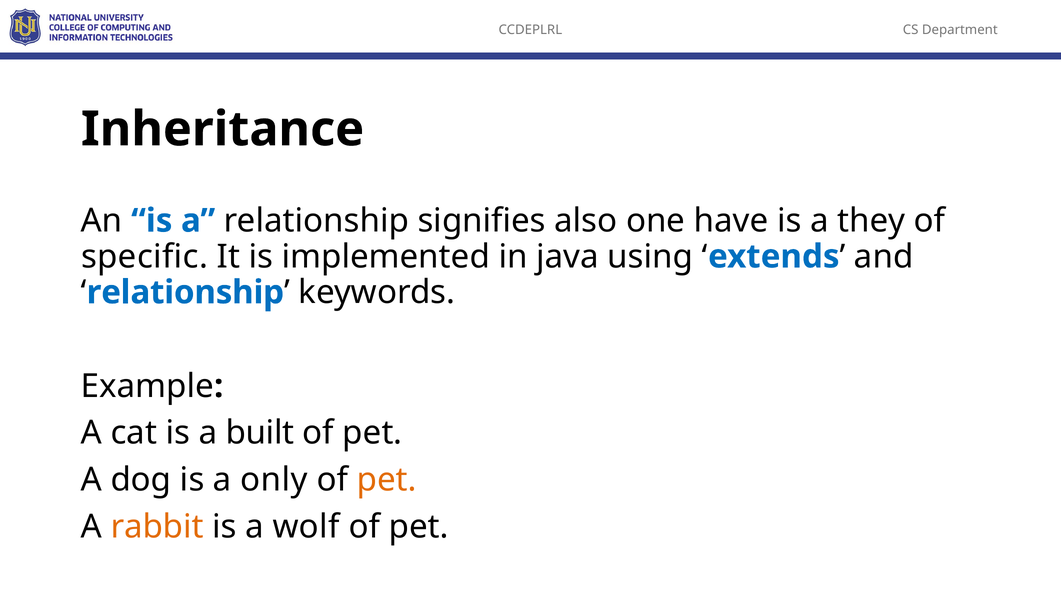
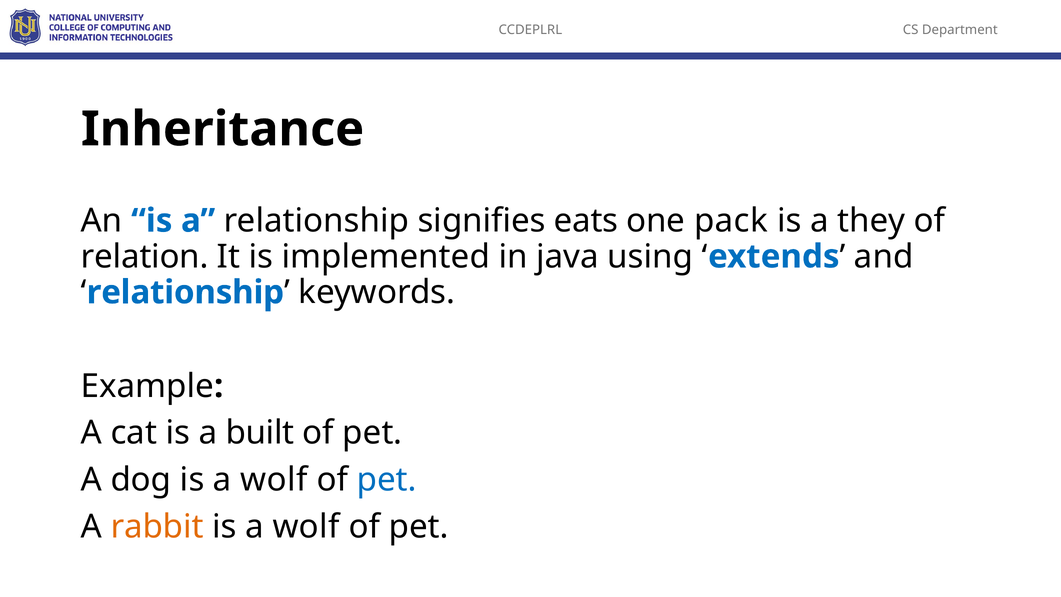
also: also -> eats (586, 221)
have: have -> pack (731, 221)
specific: specific -> relation (145, 256)
dog is a only: only -> wolf (274, 480)
pet colour: orange -> blue (387, 480)
